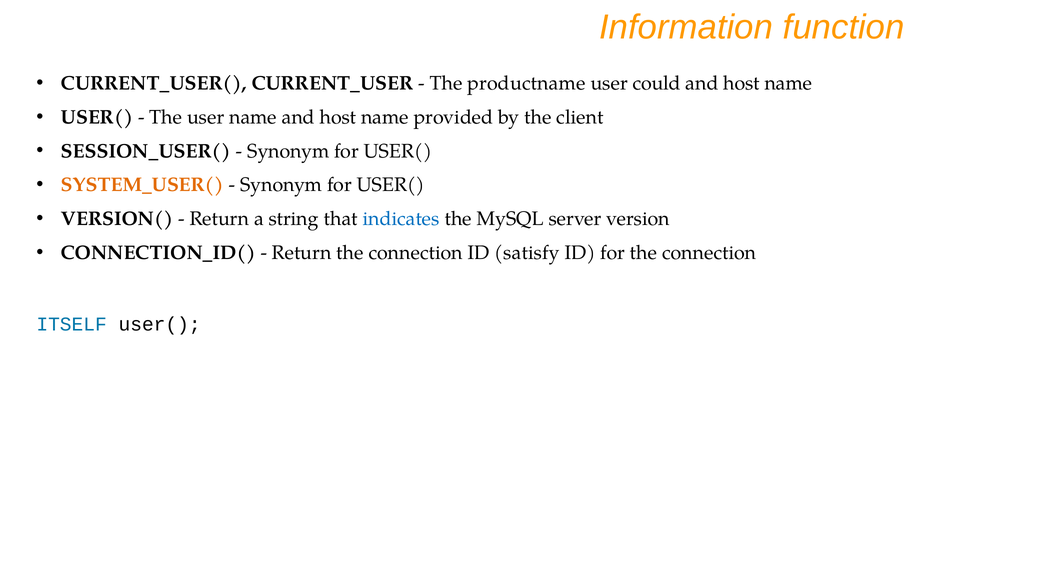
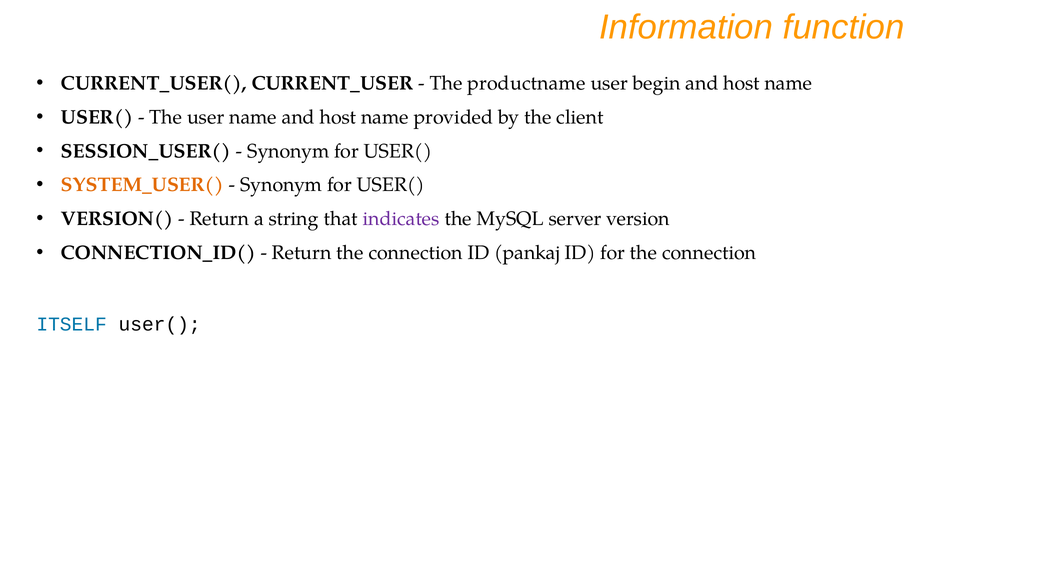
could: could -> begin (657, 83)
indicates colour: blue -> purple (401, 219)
satisfy: satisfy -> pankaj (527, 253)
